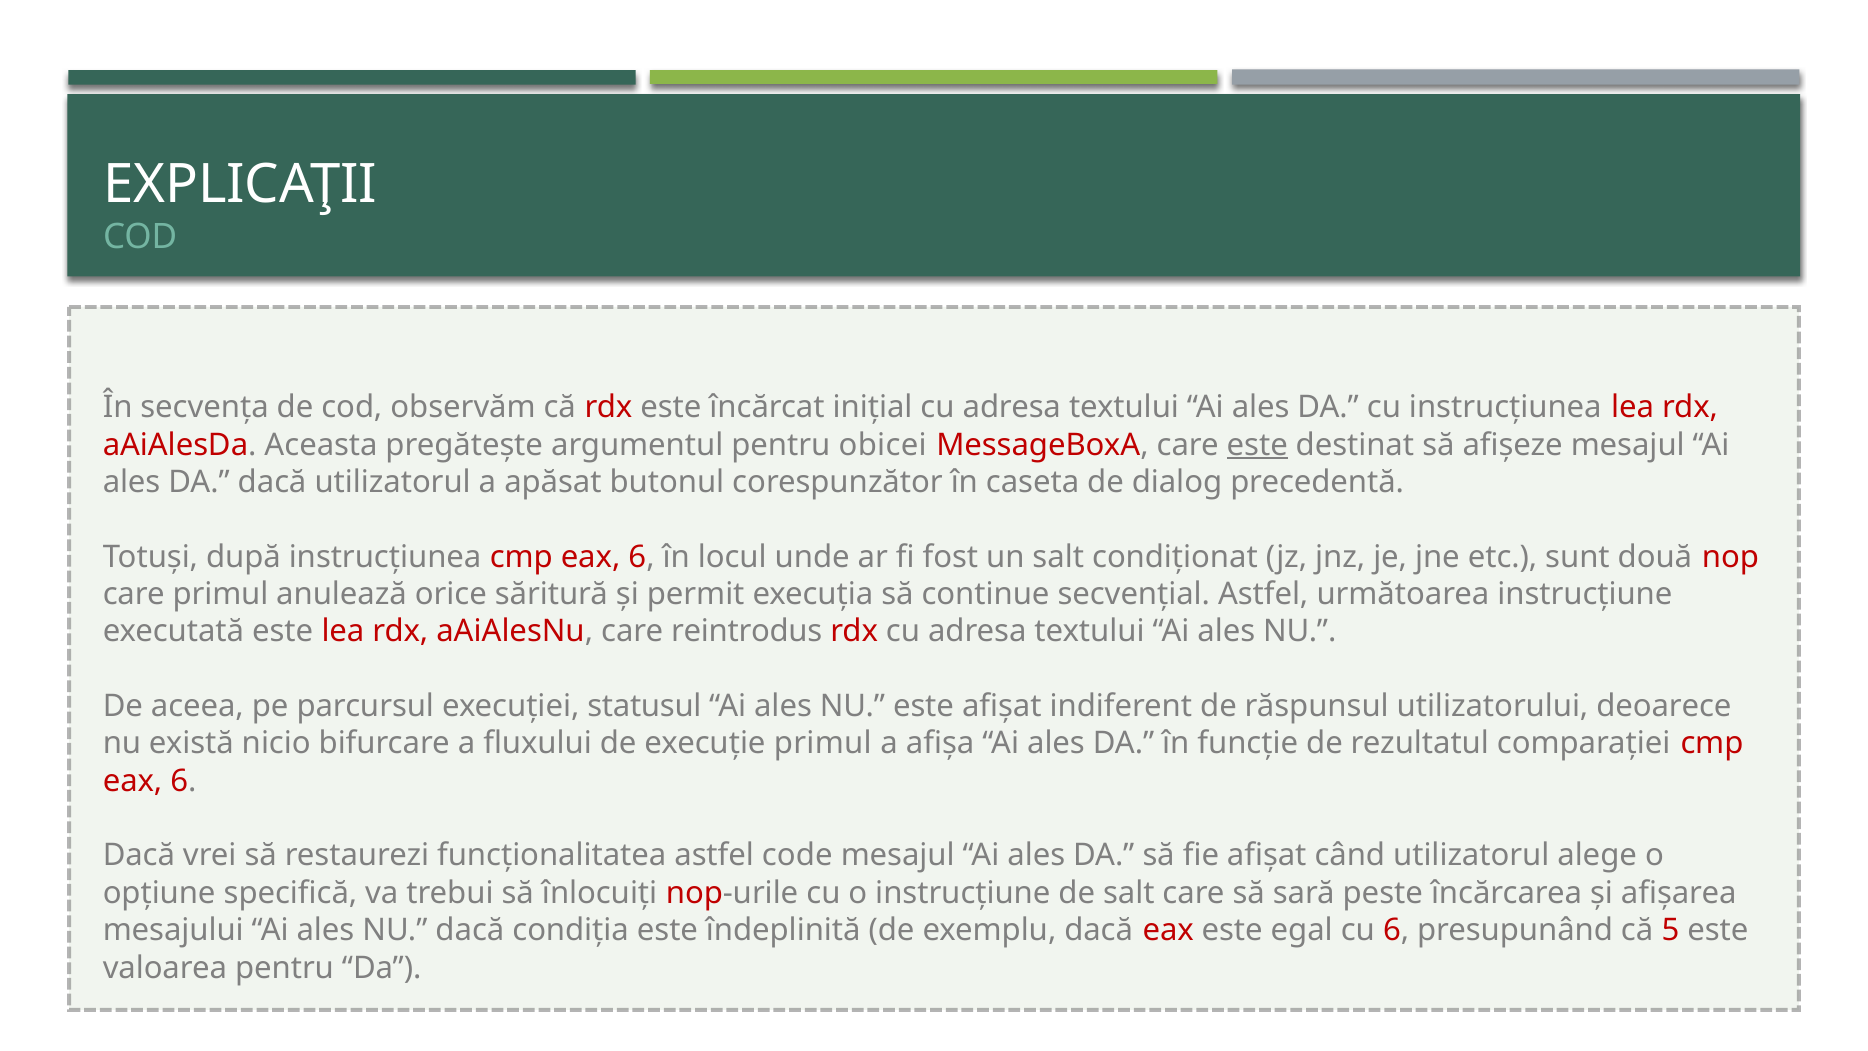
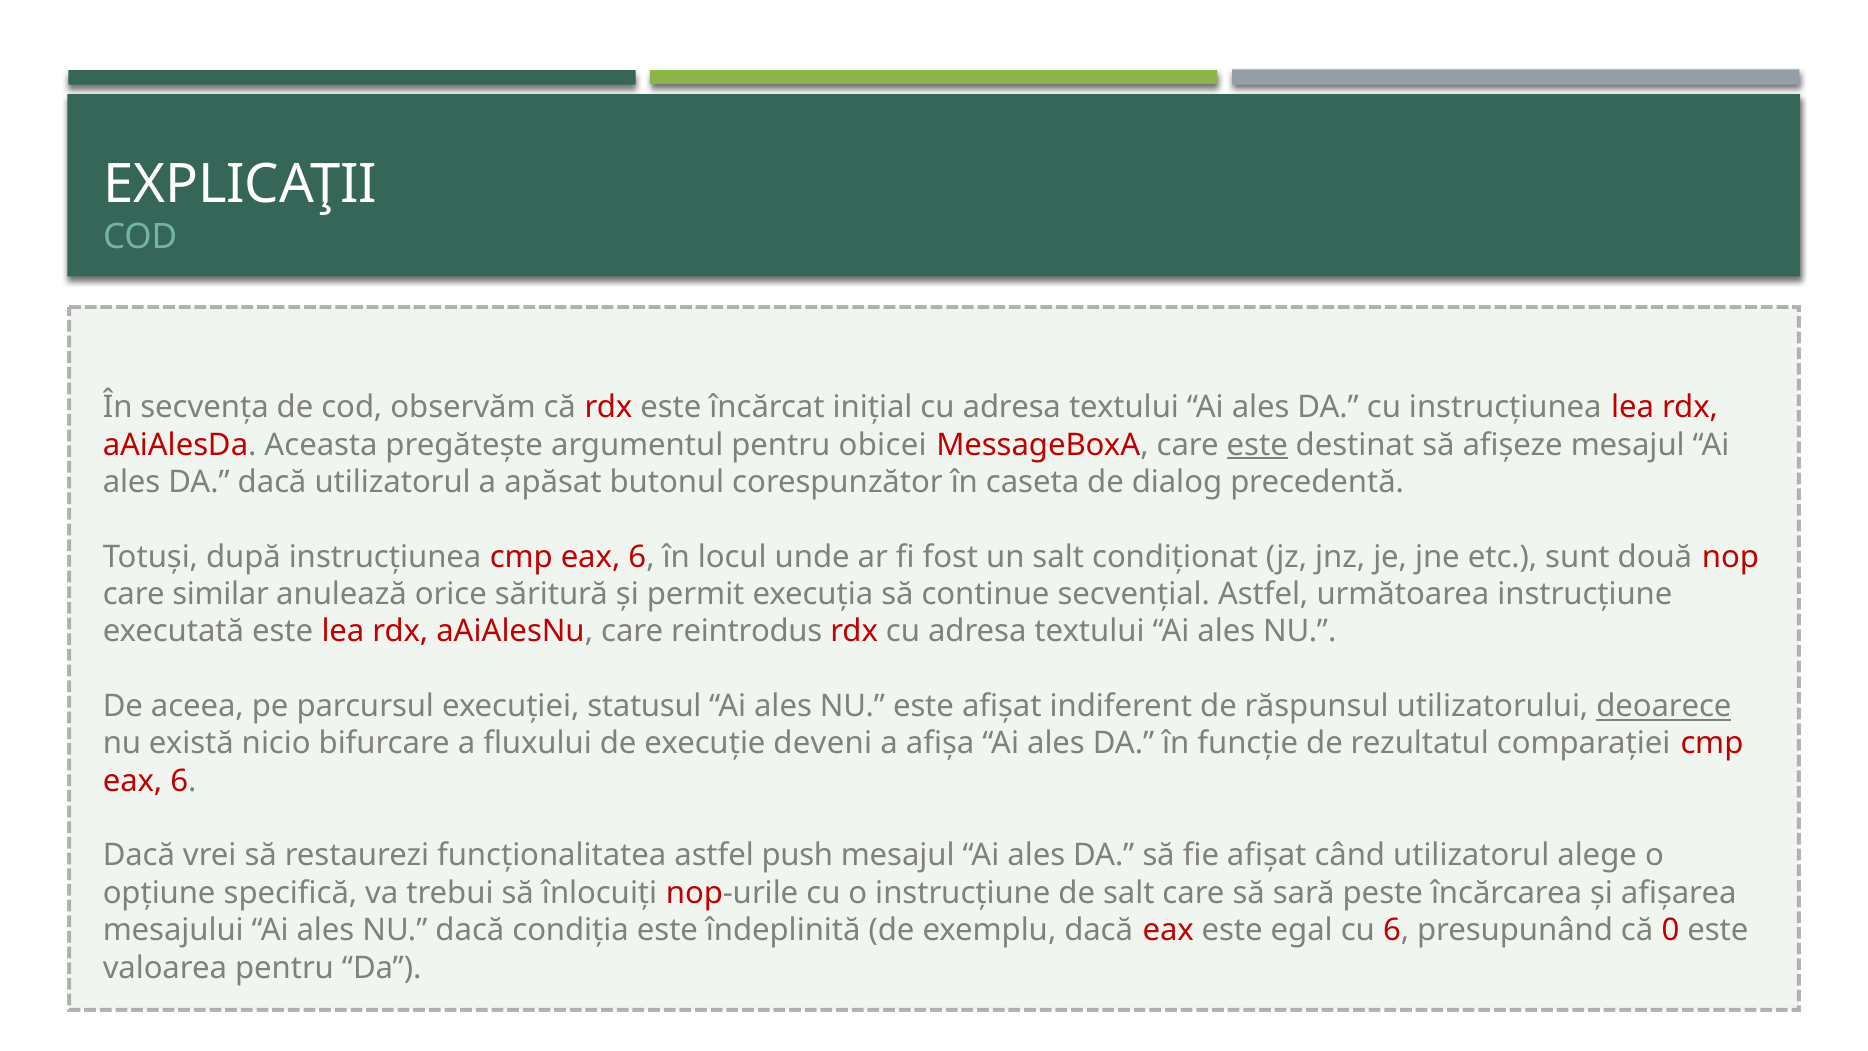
care primul: primul -> similar (221, 594)
deoarece underline: none -> present (1664, 706)
execuție primul: primul -> deveni (823, 743)
code: code -> push (797, 855)
5: 5 -> 0 (1670, 930)
